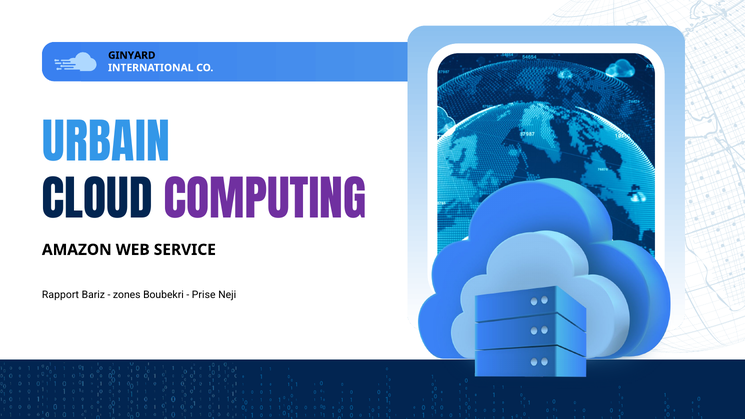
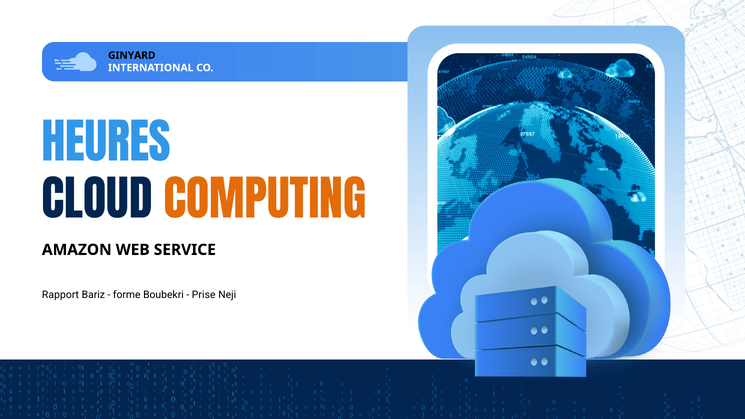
URBAIN: URBAIN -> HEURES (106, 145)
COMPUTING colour: purple -> orange (265, 202)
zones: zones -> forme (127, 295)
